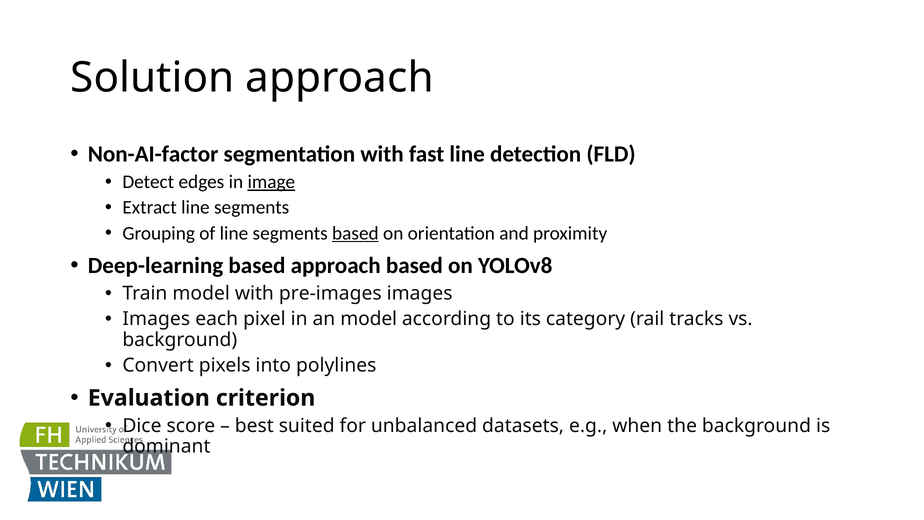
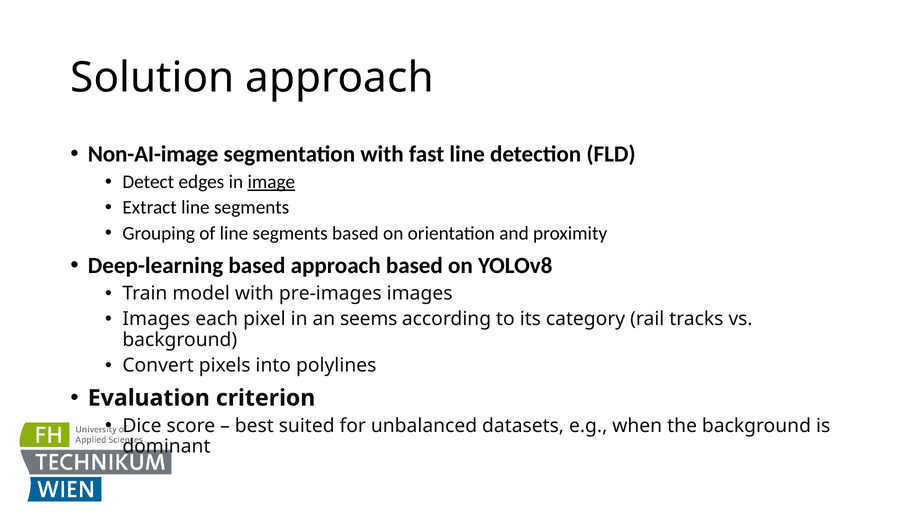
Non-AI-factor: Non-AI-factor -> Non-AI-image (153, 154)
based underline: present -> none (355, 233)
an model: model -> seems (369, 319)
